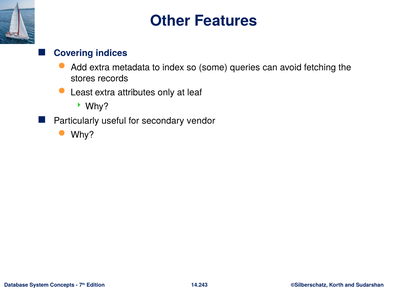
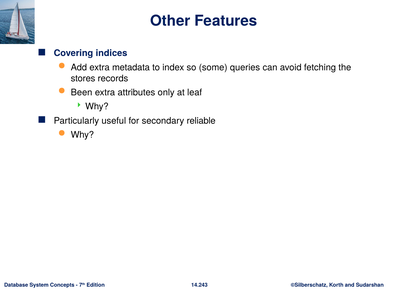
Least: Least -> Been (82, 93)
vendor: vendor -> reliable (201, 121)
